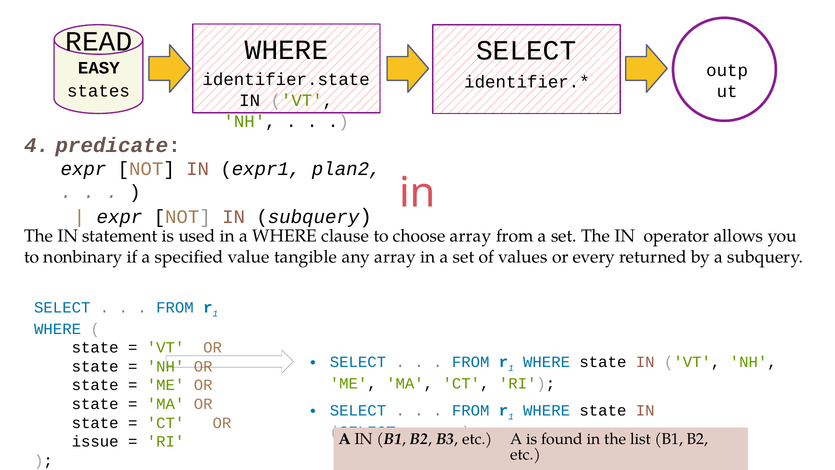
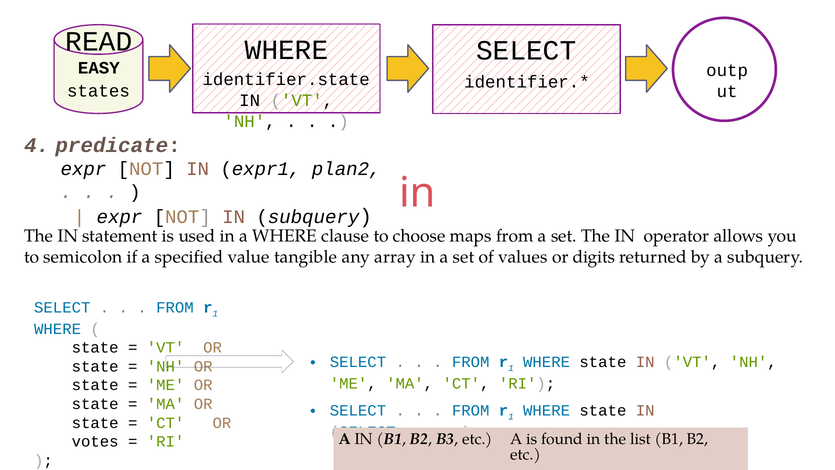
choose array: array -> maps (471, 236)
nonbinary: nonbinary -> semicolon (83, 257)
every: every -> digits (594, 257)
issue: issue -> votes (95, 441)
